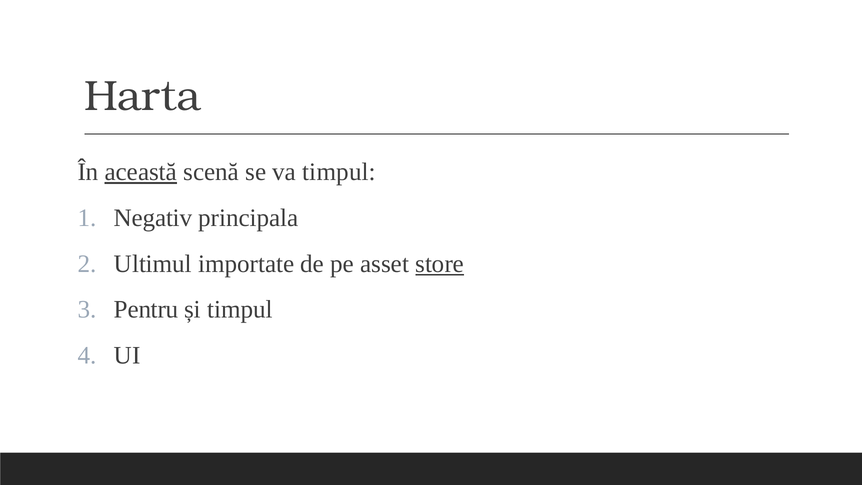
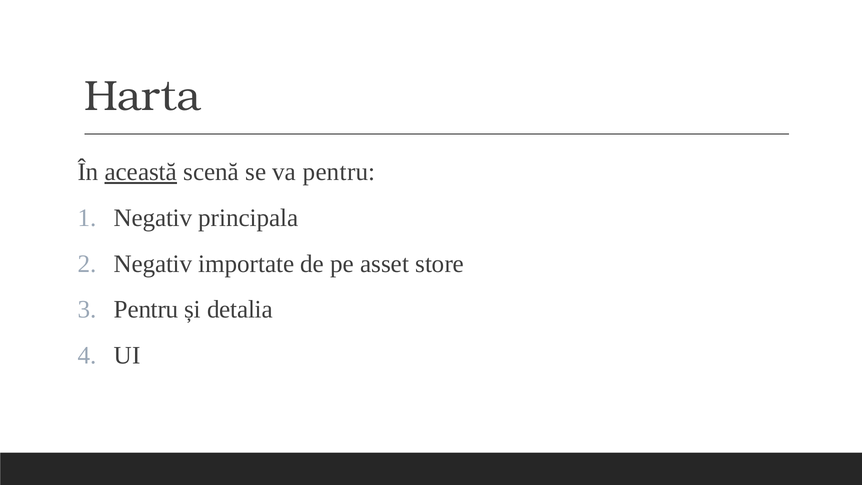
va timpul: timpul -> pentru (339, 172)
Ultimul: Ultimul -> Negativ (153, 264)
store underline: present -> none (440, 264)
și timpul: timpul -> detalia (240, 309)
